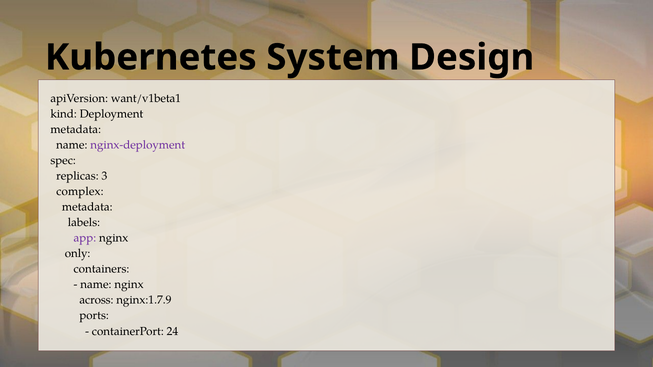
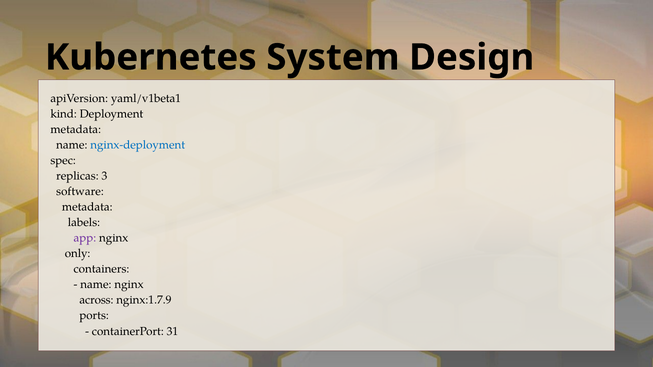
want/v1beta1: want/v1beta1 -> yaml/v1beta1 (146, 98)
nginx-deployment colour: purple -> blue (138, 145)
complex: complex -> software (80, 192)
24: 24 -> 31 (172, 332)
